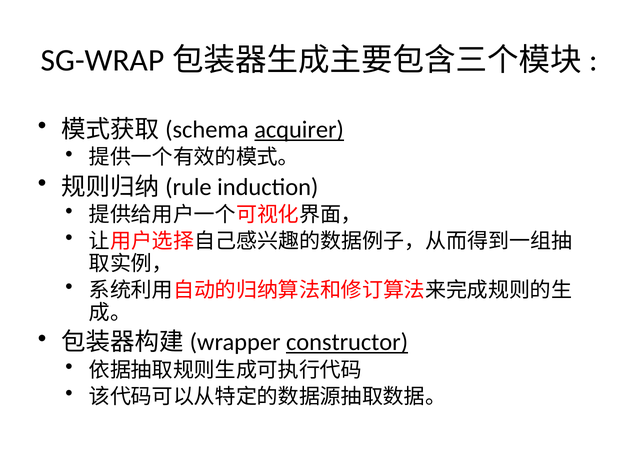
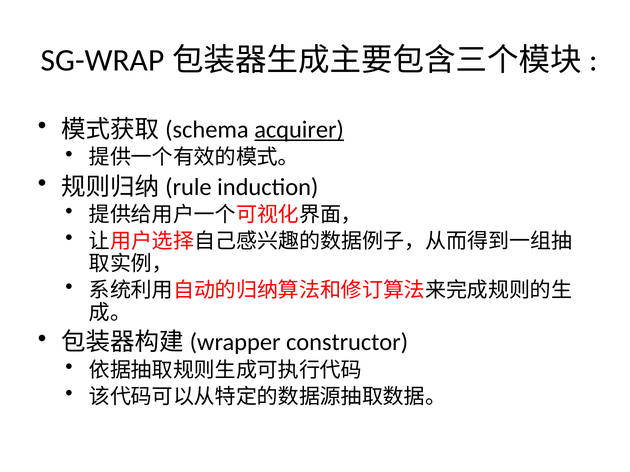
constructor underline: present -> none (347, 343)
